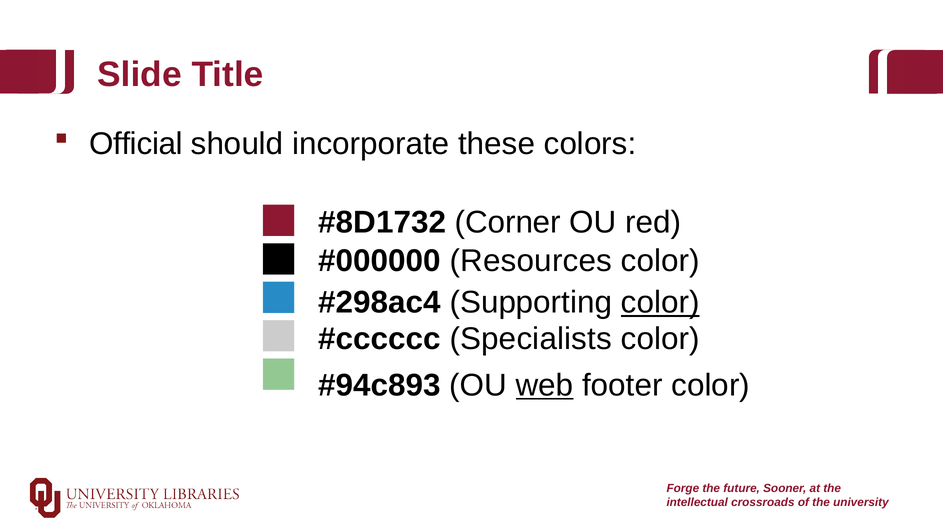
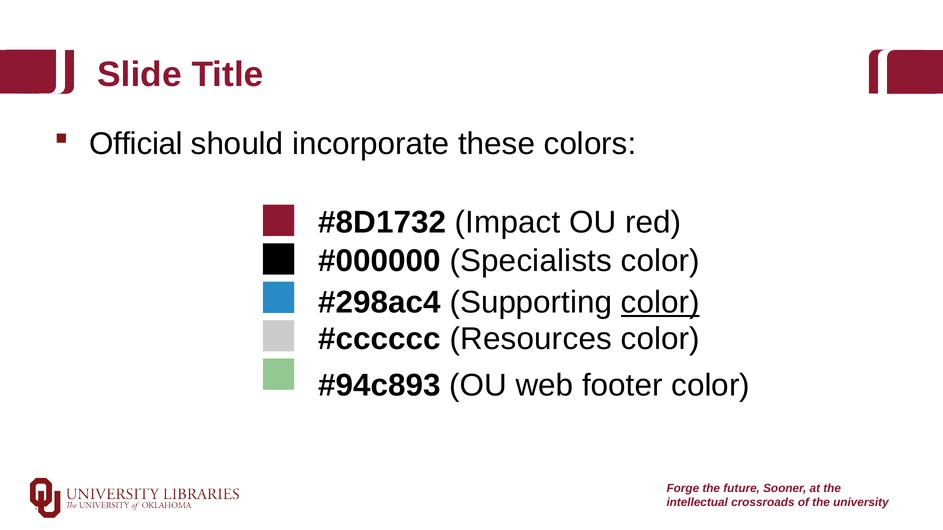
Corner: Corner -> Impact (508, 222)
Resources: Resources -> Specialists (531, 261)
Specialists: Specialists -> Resources (531, 339)
web underline: present -> none (545, 386)
